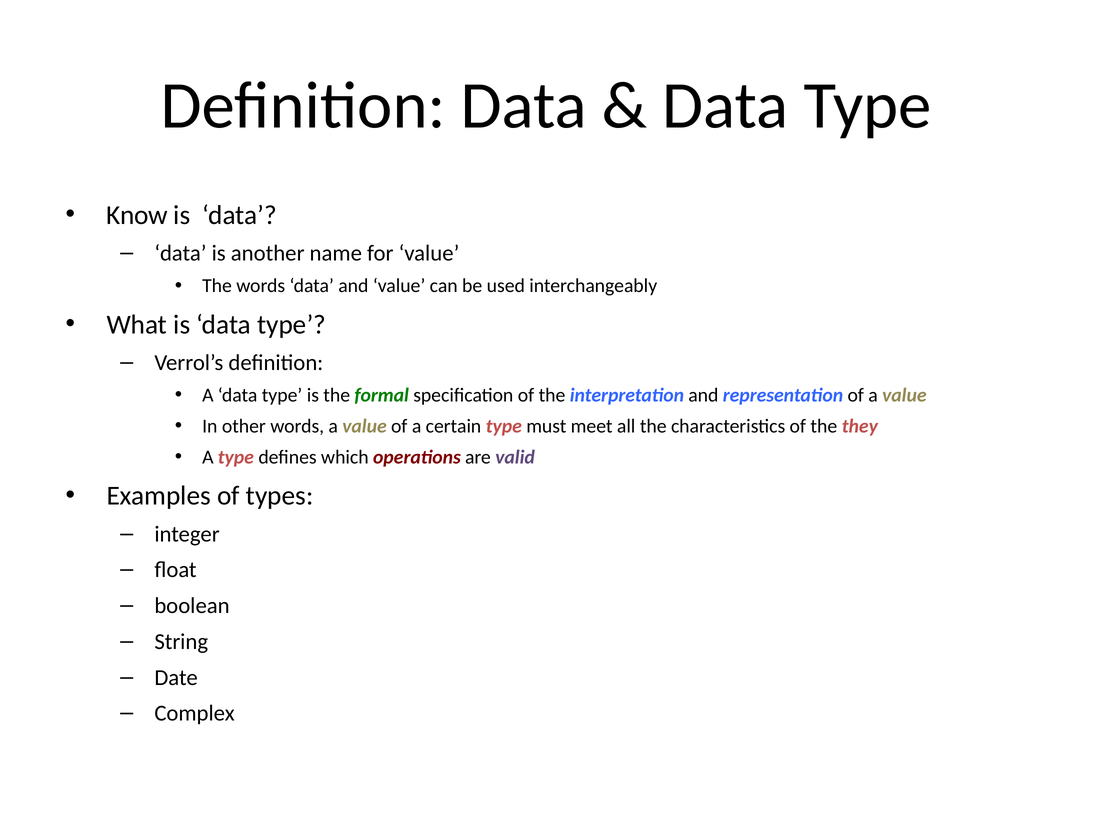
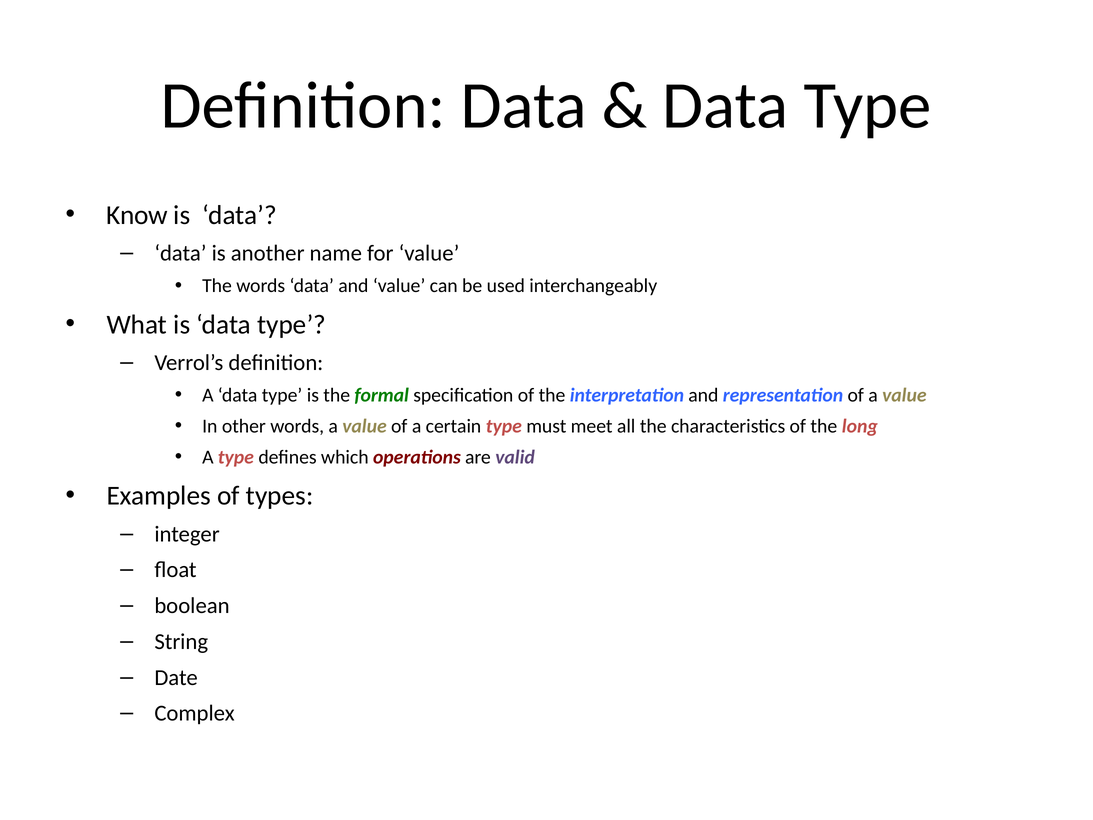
they: they -> long (860, 426)
